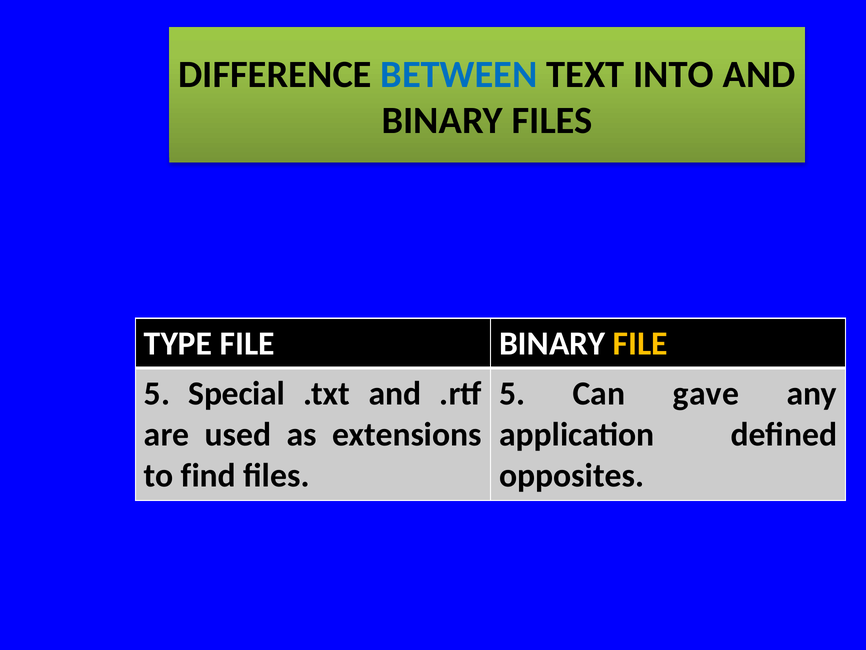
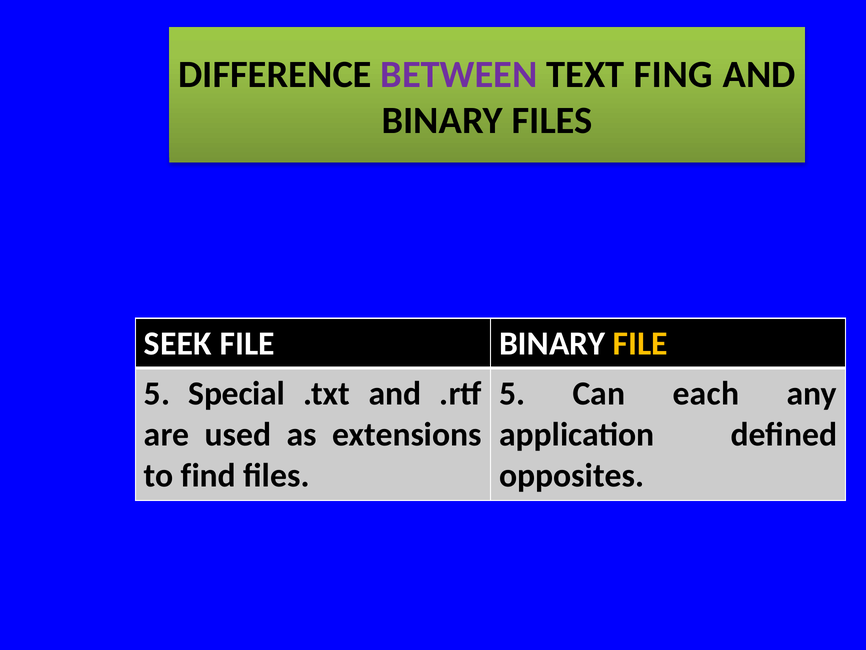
BETWEEN colour: blue -> purple (459, 74)
INTO: INTO -> FING (673, 74)
TYPE: TYPE -> SEEK (178, 343)
gave: gave -> each (706, 393)
